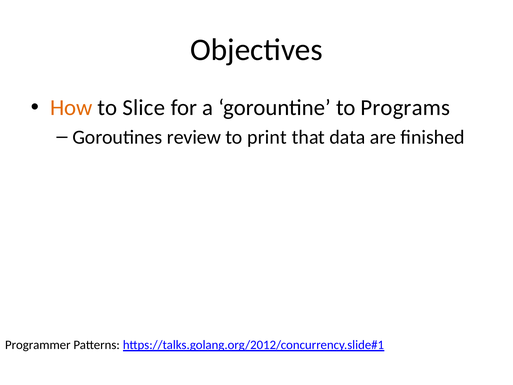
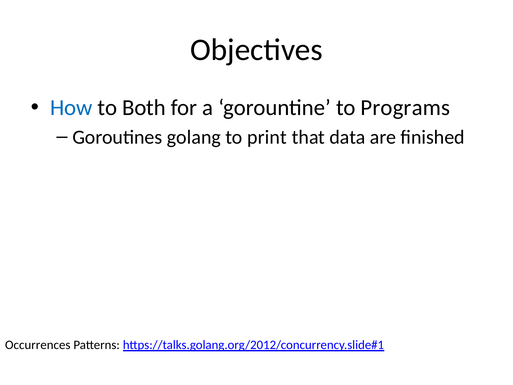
How colour: orange -> blue (71, 108)
Slice: Slice -> Both (144, 108)
review: review -> golang (194, 137)
Programmer: Programmer -> Occurrences (38, 345)
